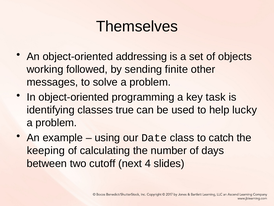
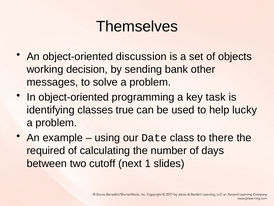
addressing: addressing -> discussion (141, 56)
followed: followed -> decision (87, 69)
finite: finite -> bank (176, 69)
catch: catch -> there (221, 137)
keeping: keeping -> required (46, 150)
4: 4 -> 1 (148, 163)
